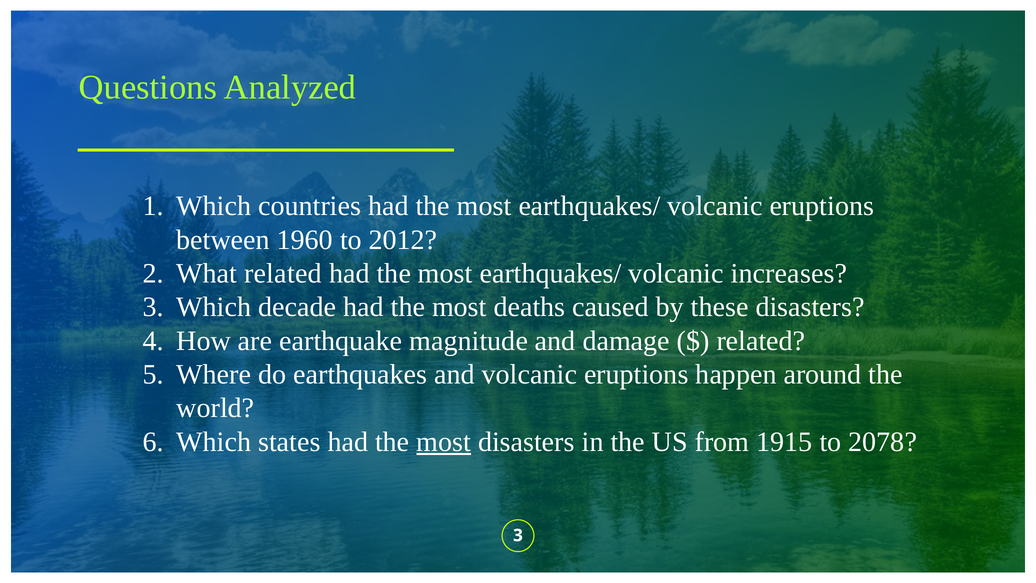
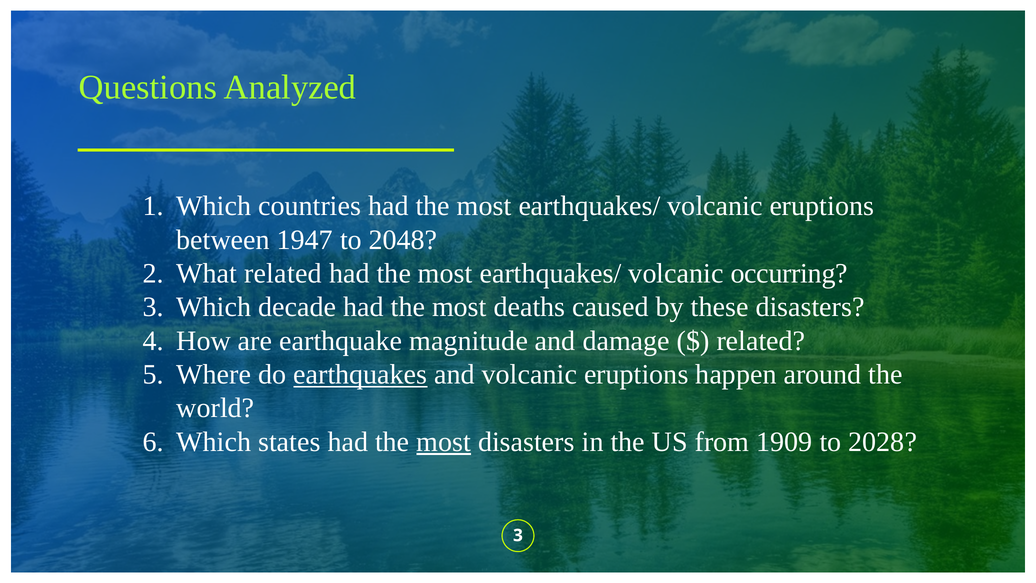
1960: 1960 -> 1947 (305, 240)
2012: 2012 -> 2048 (403, 240)
increases: increases -> occurring (789, 273)
earthquakes underline: none -> present (360, 374)
1915: 1915 -> 1909 (784, 442)
2078: 2078 -> 2028 (883, 442)
